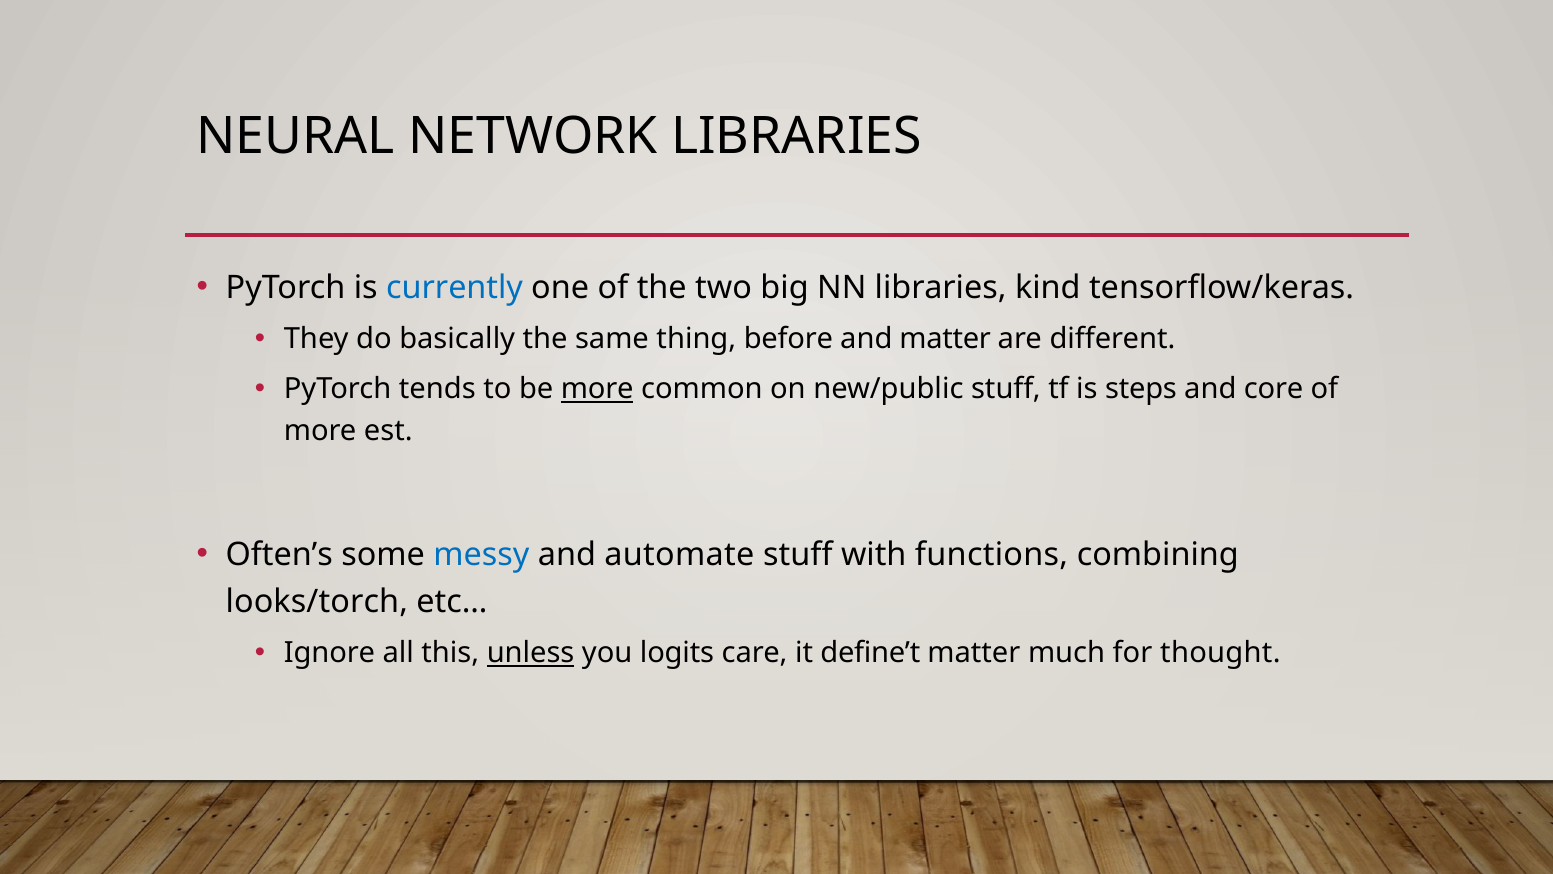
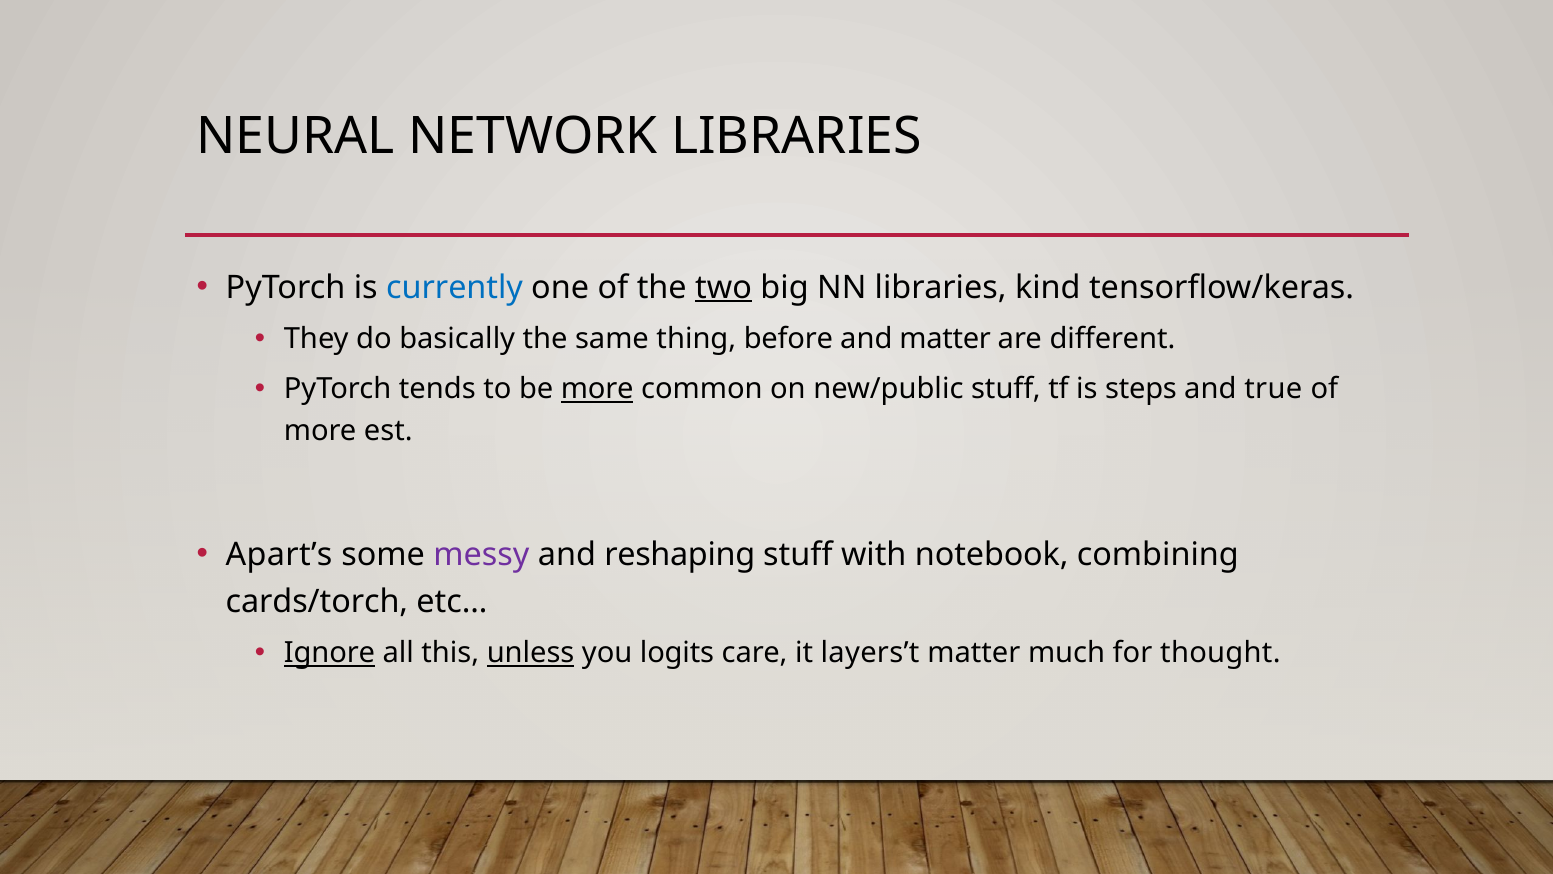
two underline: none -> present (724, 287)
core: core -> true (1273, 389)
Often’s: Often’s -> Apart’s (279, 555)
messy colour: blue -> purple (481, 555)
automate: automate -> reshaping (680, 555)
functions: functions -> notebook (992, 555)
looks/torch: looks/torch -> cards/torch (317, 601)
Ignore underline: none -> present (330, 653)
define’t: define’t -> layers’t (870, 653)
